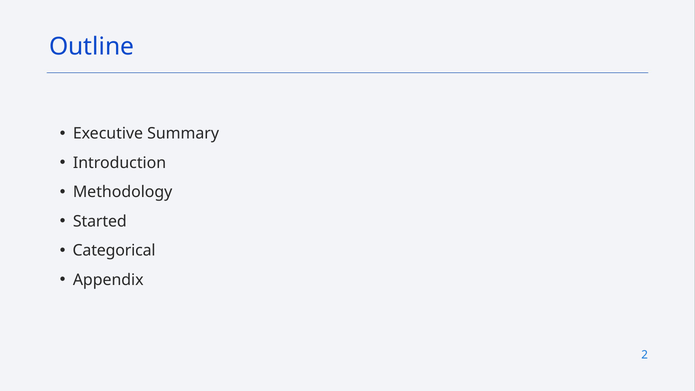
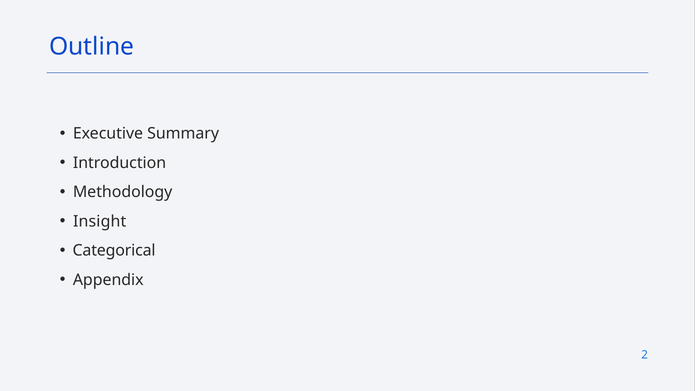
Started: Started -> Insight (100, 221)
